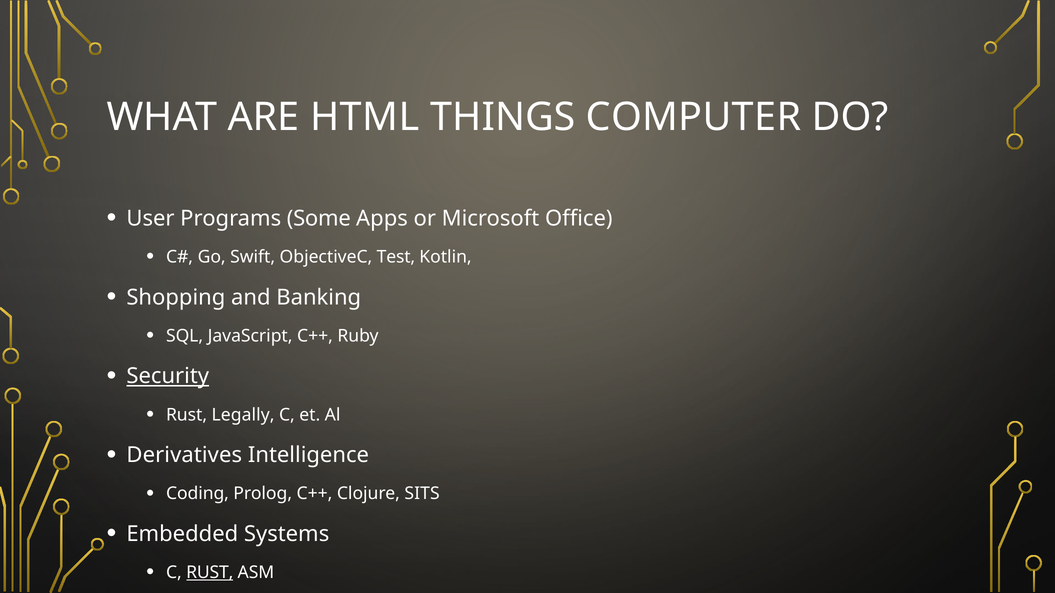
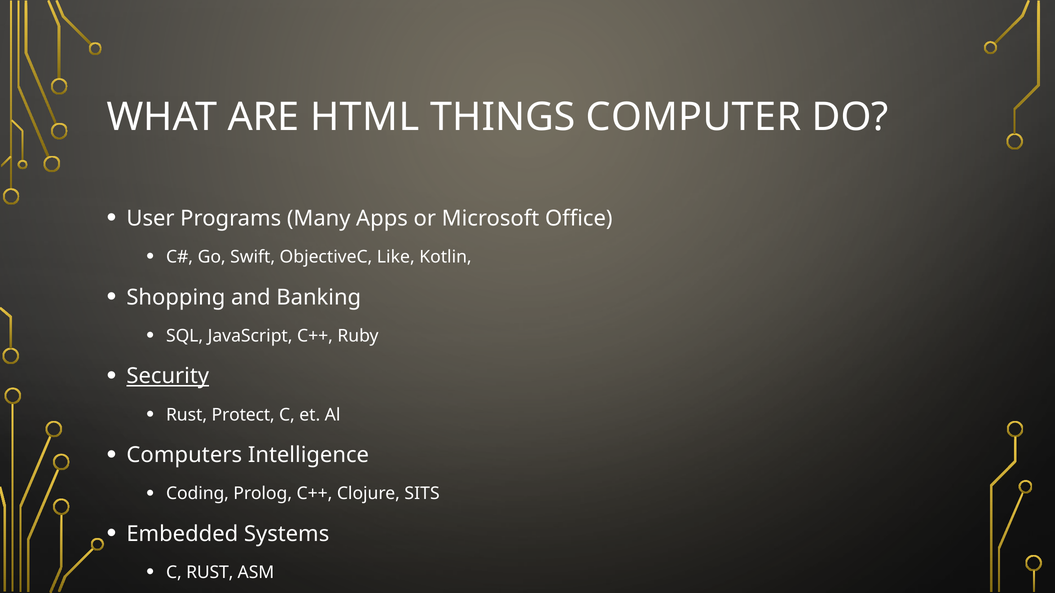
Some: Some -> Many (319, 219)
Test: Test -> Like (396, 257)
Legally: Legally -> Protect (243, 415)
Derivatives: Derivatives -> Computers (184, 455)
RUST underline: present -> none (210, 573)
